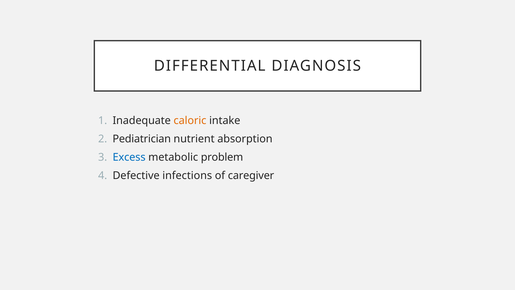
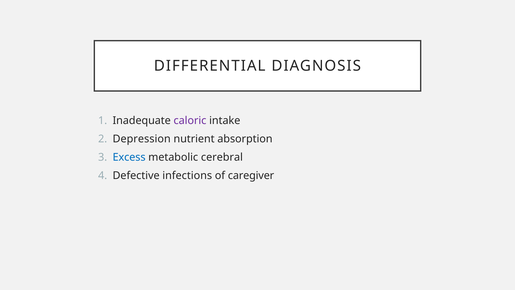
caloric colour: orange -> purple (190, 121)
Pediatrician: Pediatrician -> Depression (142, 139)
problem: problem -> cerebral (222, 157)
